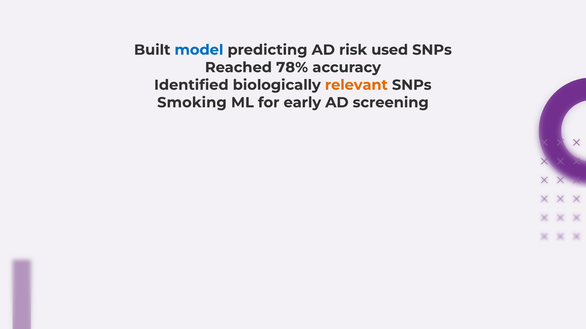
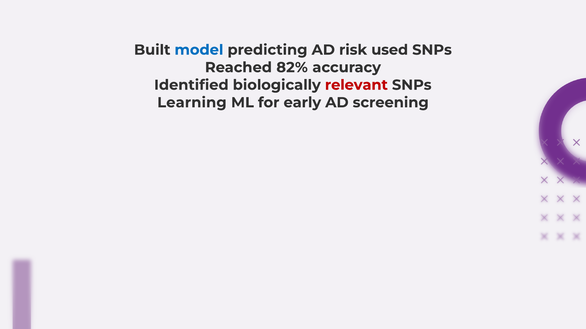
78%: 78% -> 82% (292, 68)
relevant colour: orange -> red (356, 85)
Smoking: Smoking -> Learning (192, 103)
